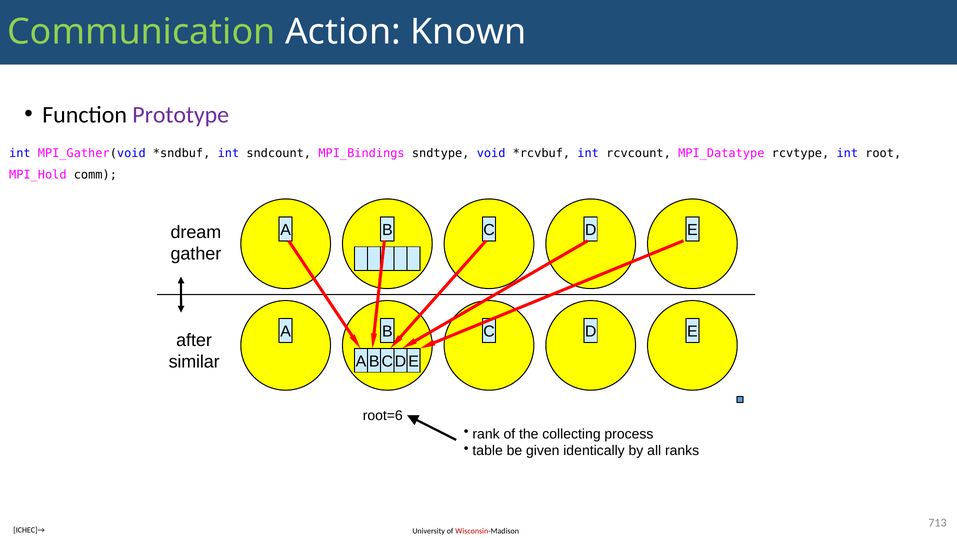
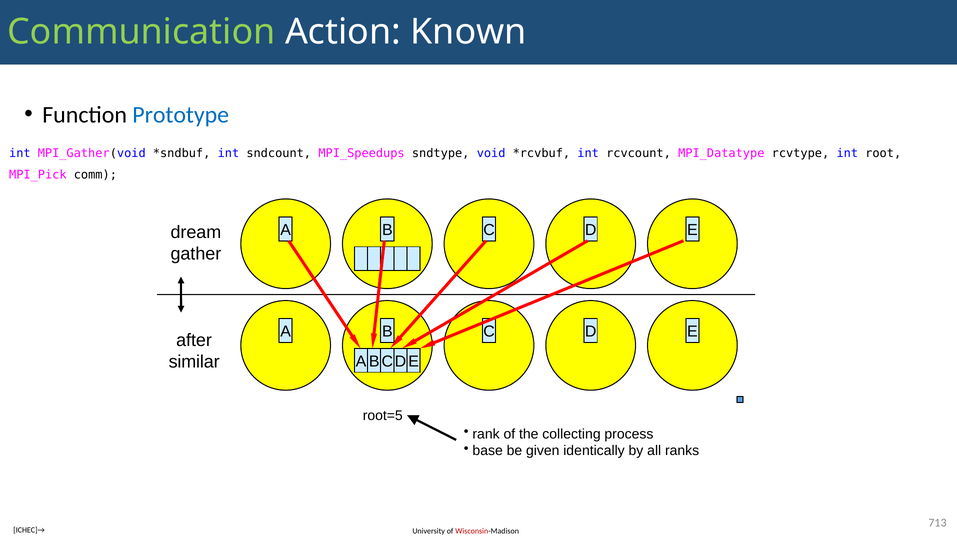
Prototype colour: purple -> blue (181, 115)
MPI_Bindings: MPI_Bindings -> MPI_Speedups (362, 153)
MPI_Hold: MPI_Hold -> MPI_Pick (38, 175)
root=6: root=6 -> root=5 (383, 416)
table: table -> base (488, 451)
